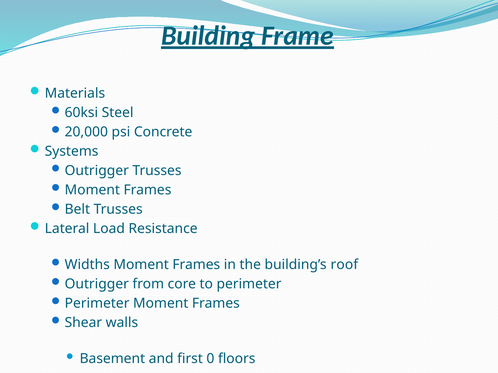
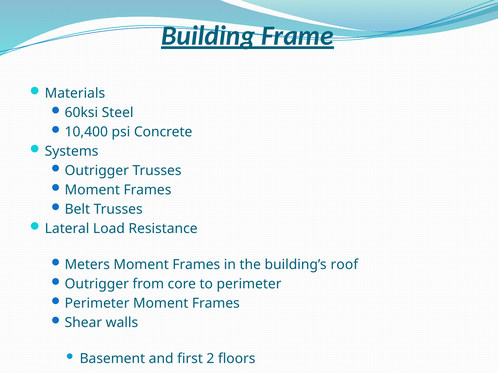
20,000: 20,000 -> 10,400 (86, 132)
Widths: Widths -> Meters (87, 265)
0: 0 -> 2 (210, 359)
